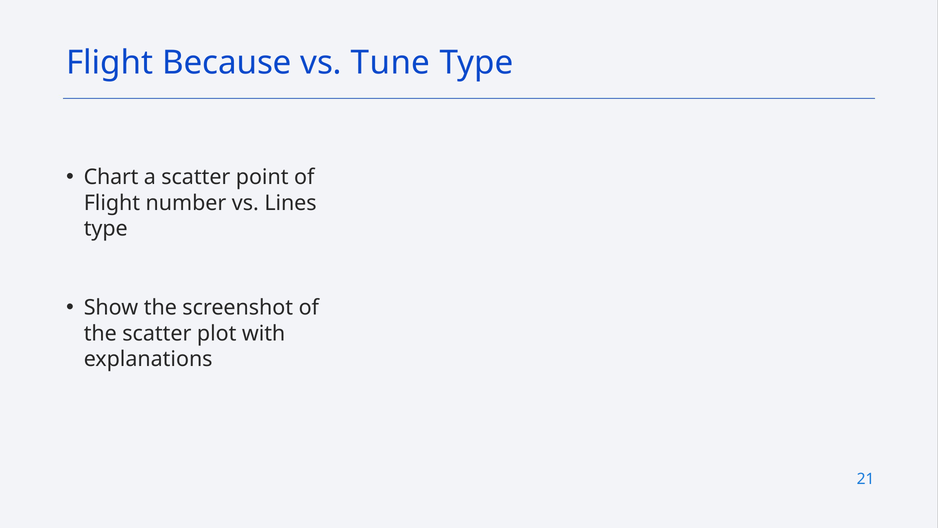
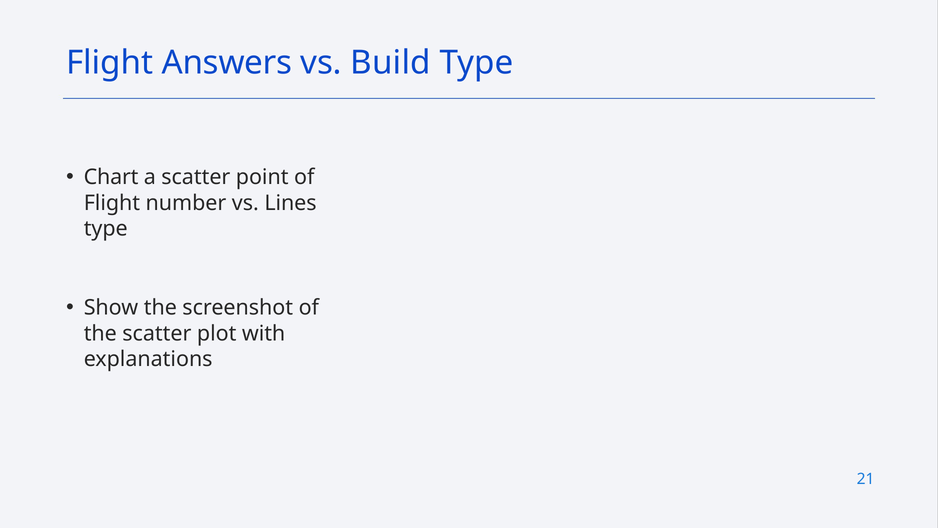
Because: Because -> Answers (227, 63)
Tune: Tune -> Build (391, 63)
